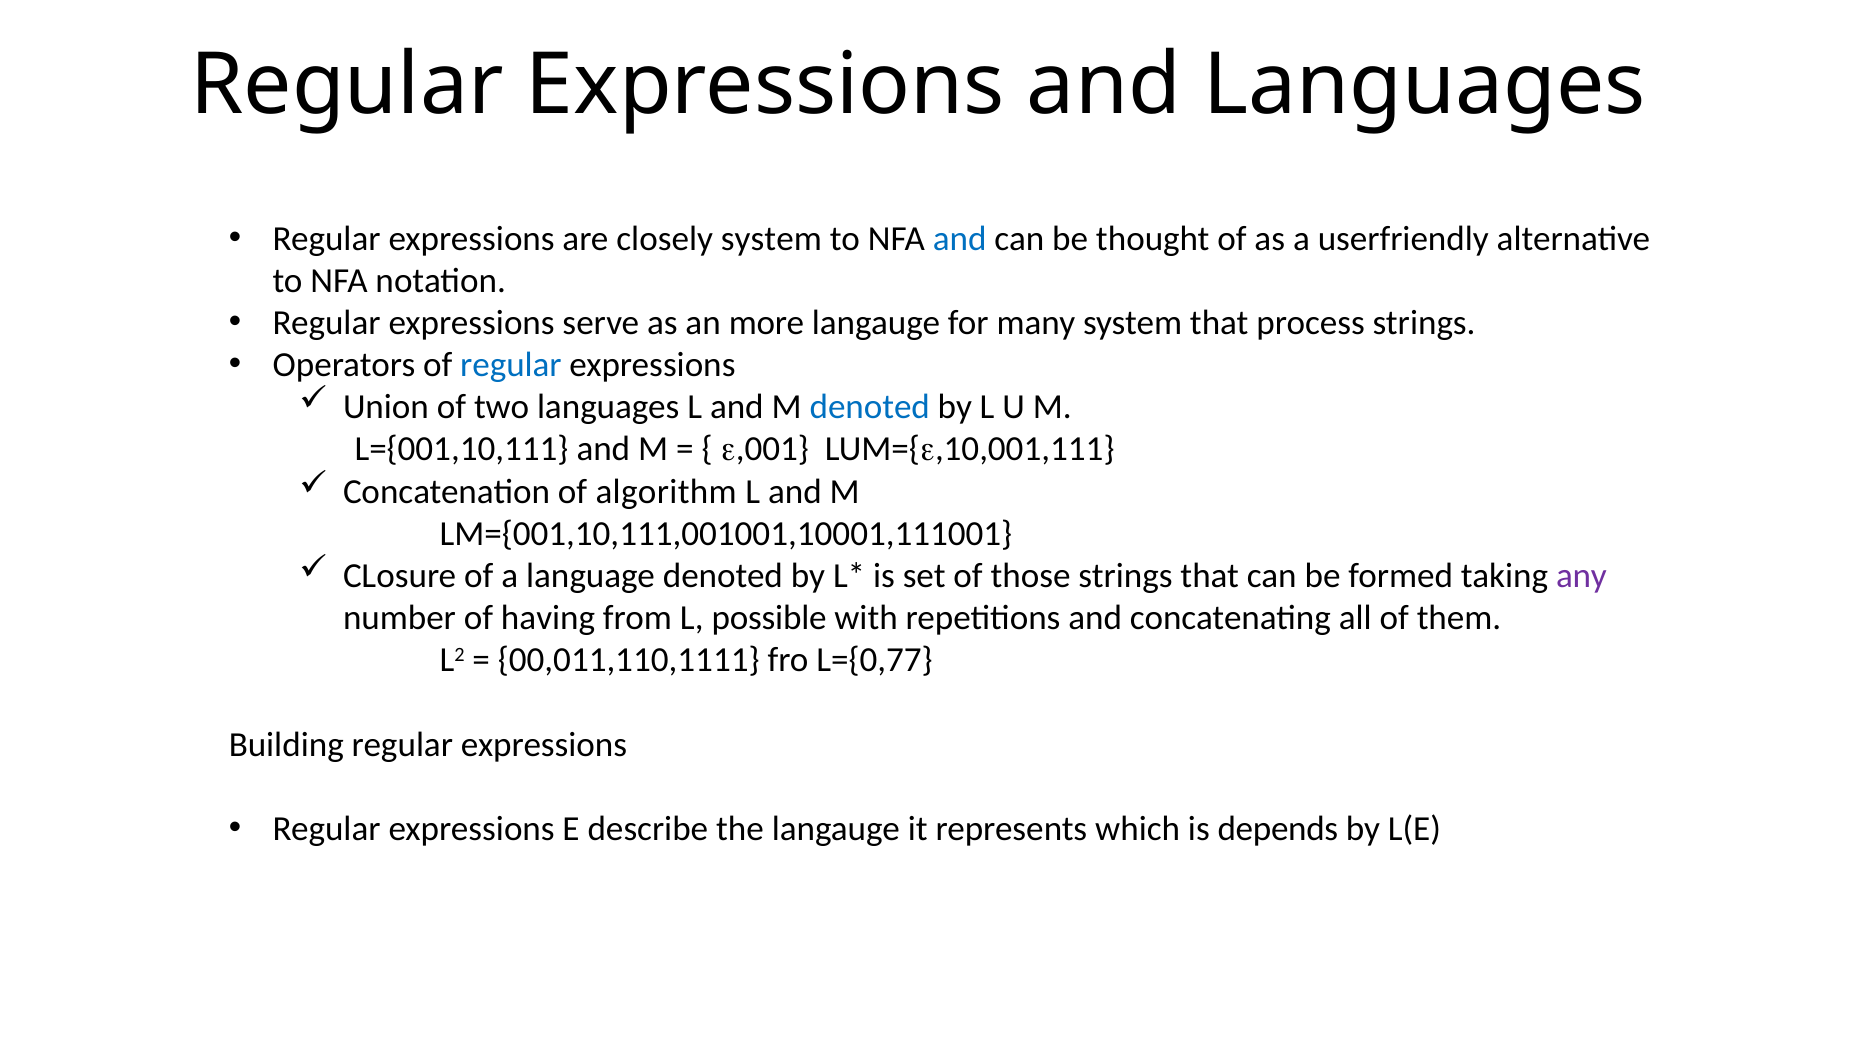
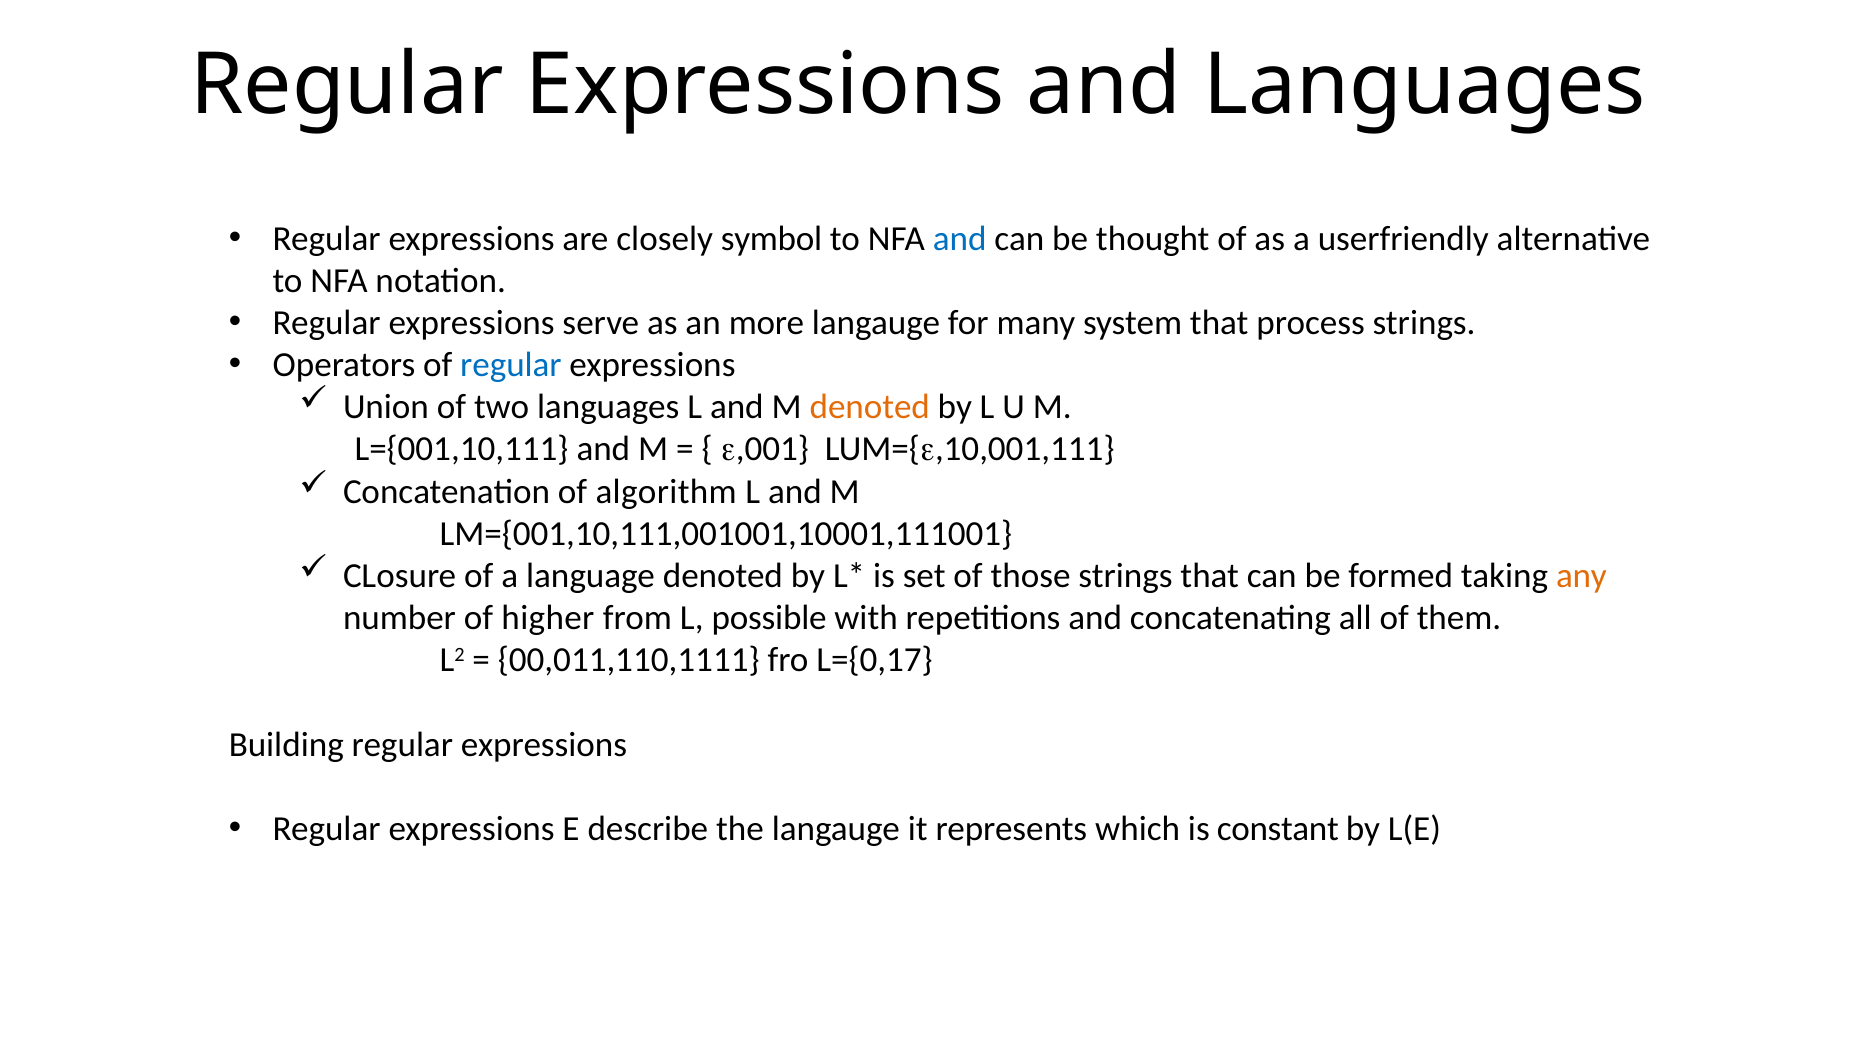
closely system: system -> symbol (772, 239)
denoted colour: blue -> orange (870, 407)
any colour: purple -> orange (1581, 576)
having: having -> higher (548, 618)
L={0,77: L={0,77 -> L={0,17 (875, 660)
depends: depends -> constant (1278, 829)
